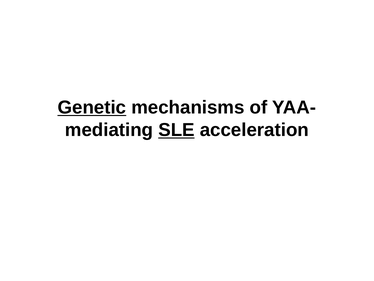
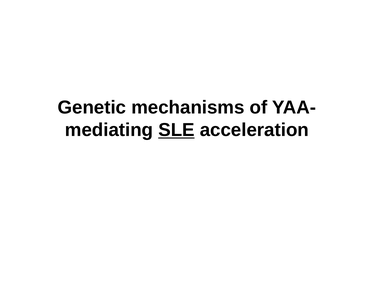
Genetic underline: present -> none (92, 107)
